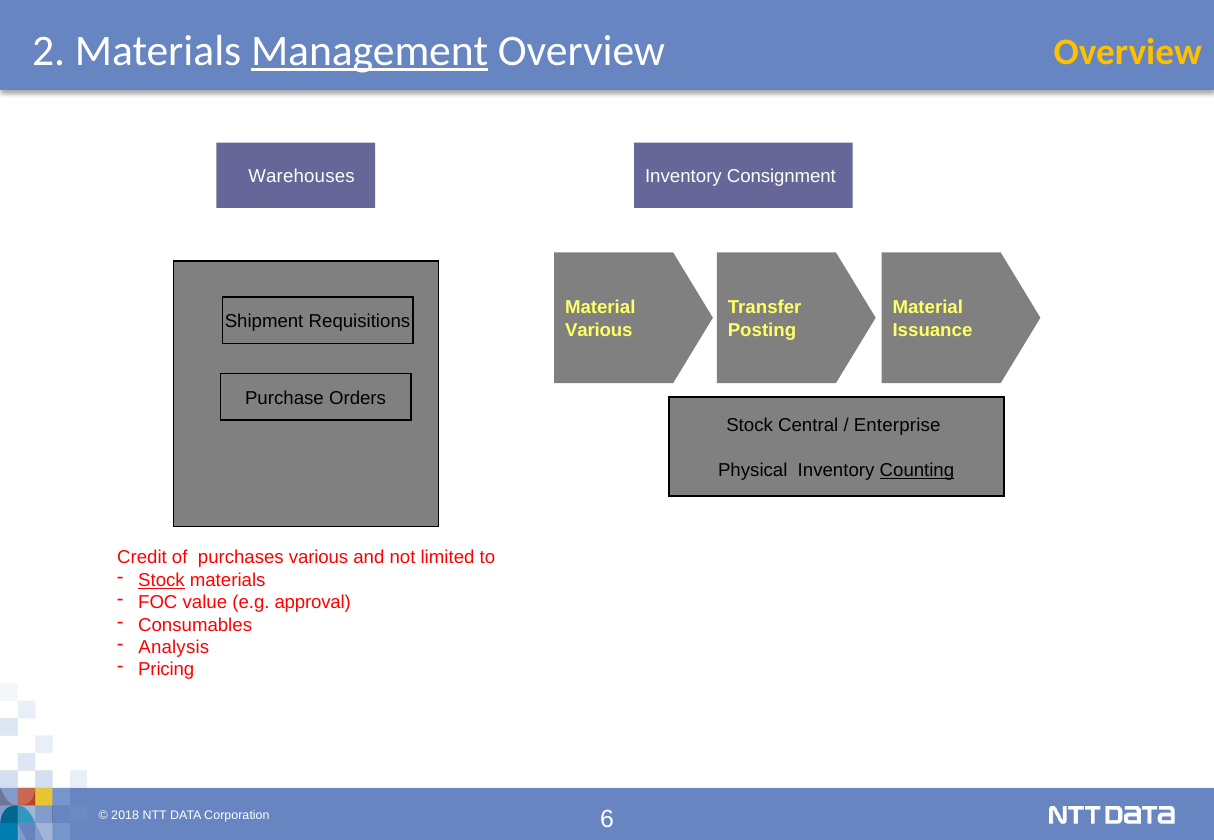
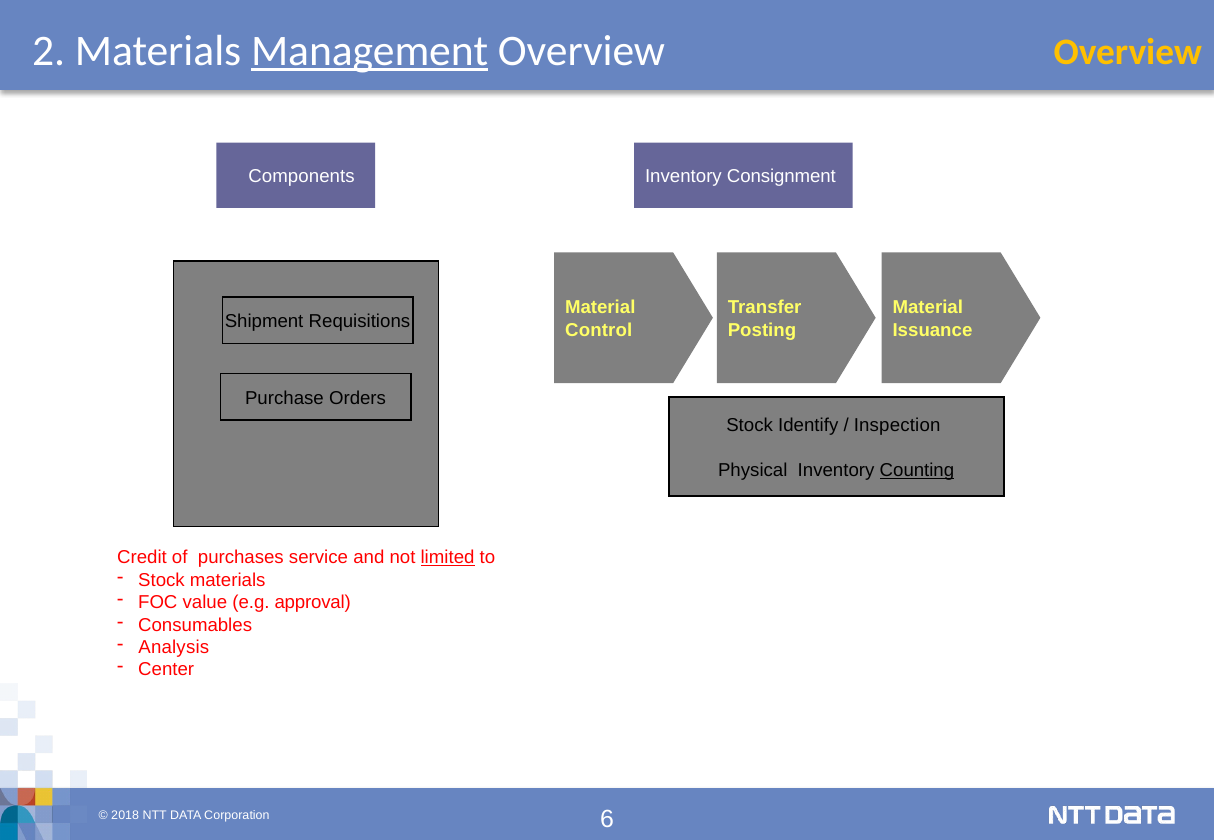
Warehouses: Warehouses -> Components (302, 177)
Various: Various -> Control (599, 330)
Central: Central -> Identify (808, 425)
Enterprise: Enterprise -> Inspection (897, 425)
purchases various: various -> service (319, 558)
limited underline: none -> present (448, 558)
Stock underline: present -> none (161, 581)
Pricing: Pricing -> Center (166, 670)
